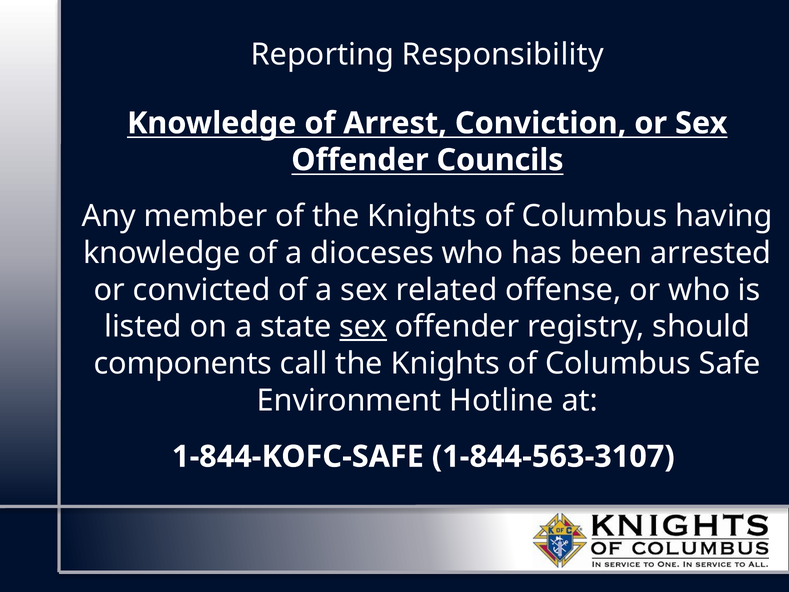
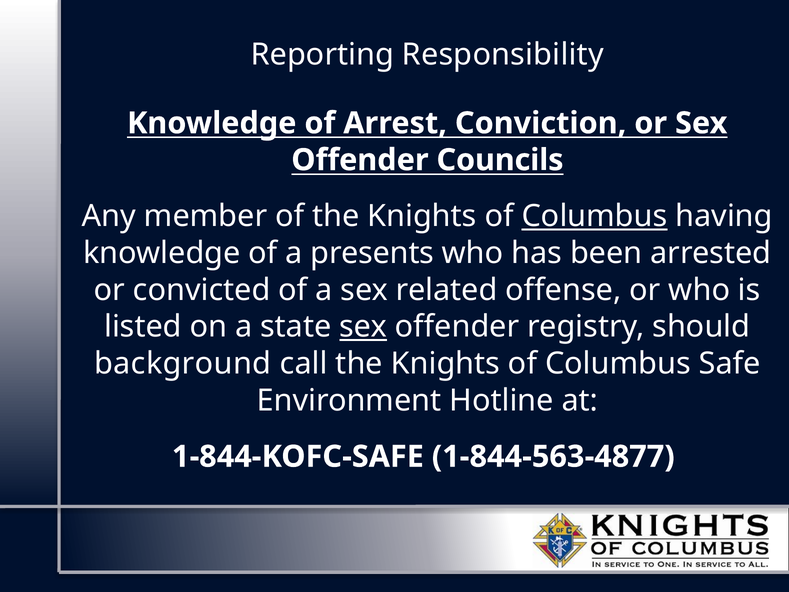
Columbus underline: none -> present (595, 216)
dioceses: dioceses -> presents (372, 253)
components: components -> background (183, 363)
1-844-563-3107: 1-844-563-3107 -> 1-844-563-4877 (553, 456)
